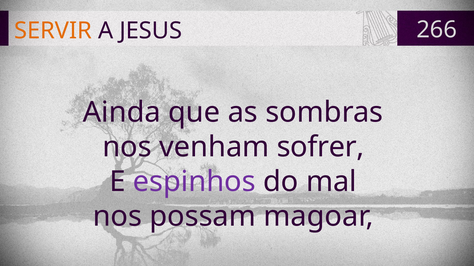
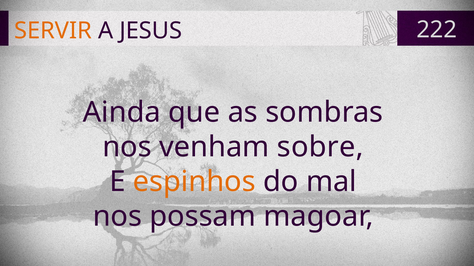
266: 266 -> 222 (437, 30)
sofrer: sofrer -> sobre (320, 147)
espinhos colour: purple -> orange (194, 182)
